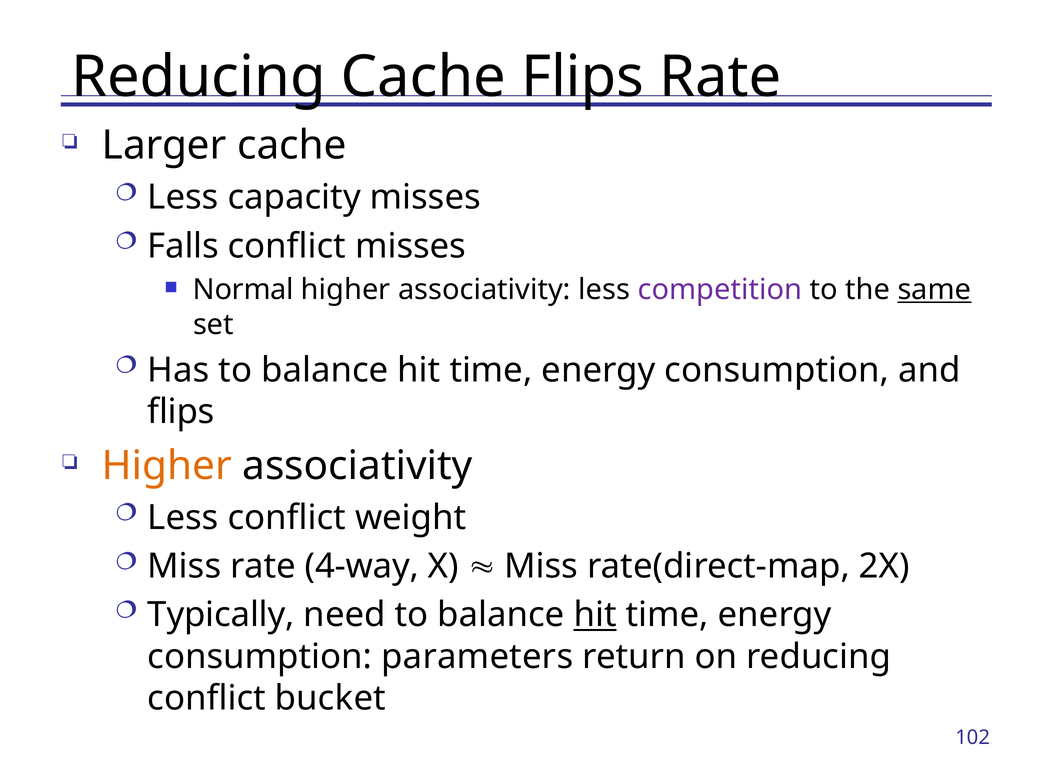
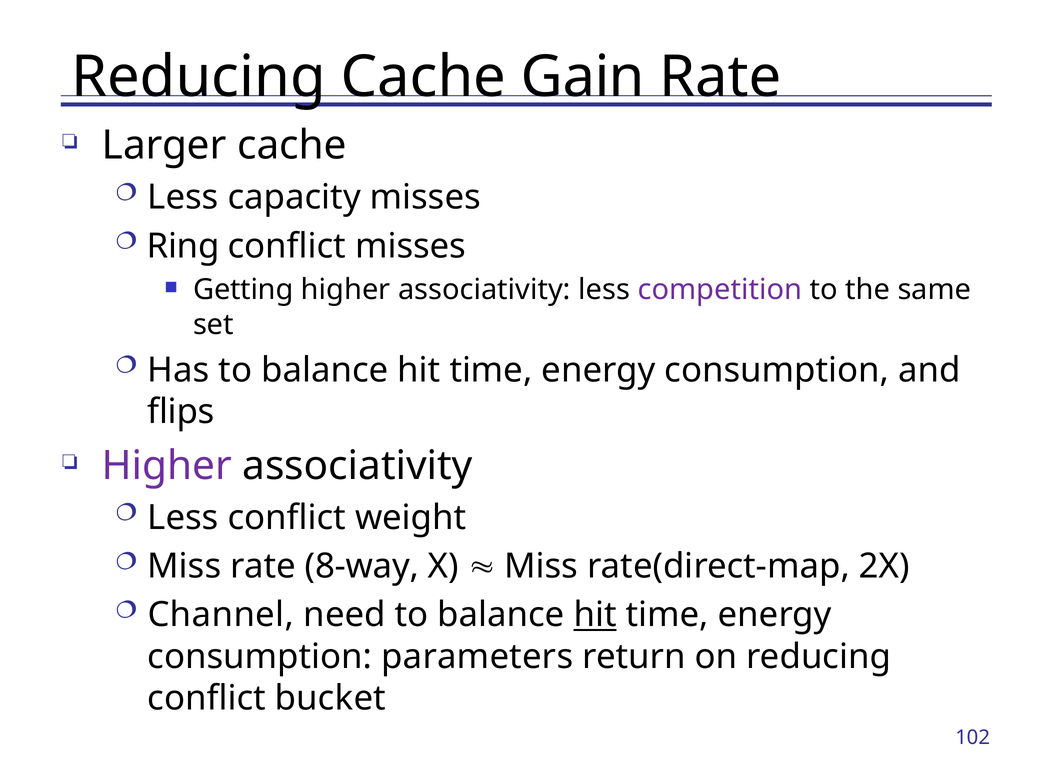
Cache Flips: Flips -> Gain (583, 77)
Falls: Falls -> Ring (183, 246)
Normal: Normal -> Getting (243, 290)
same underline: present -> none (934, 290)
Higher colour: orange -> purple (167, 466)
4-way: 4-way -> 8-way (362, 566)
Typically: Typically -> Channel (221, 615)
